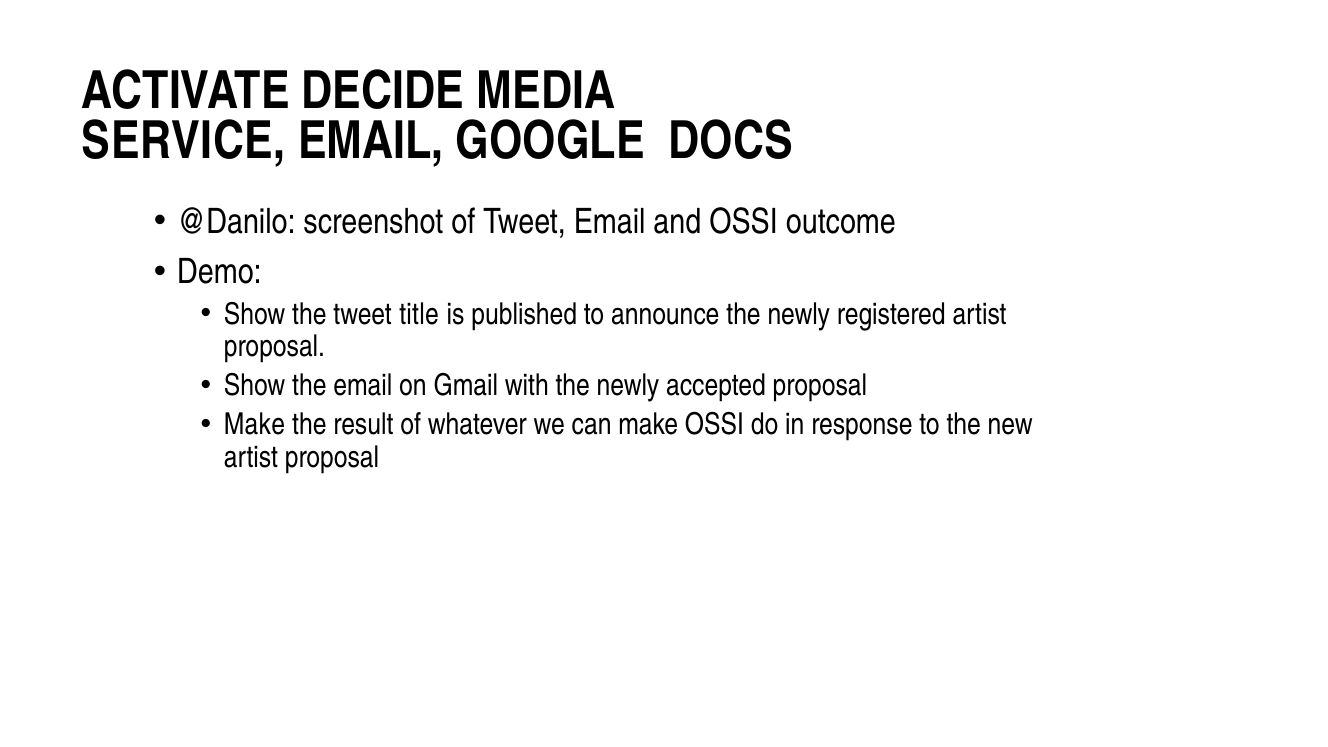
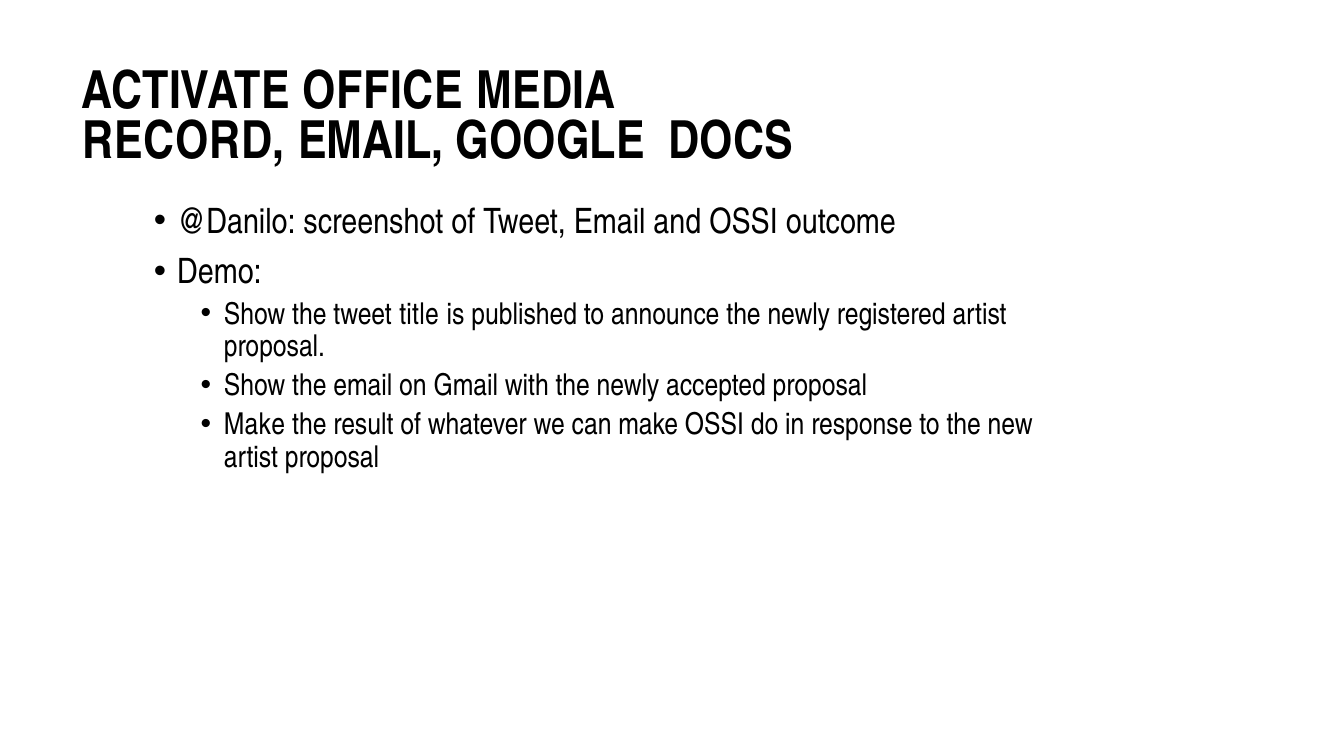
DECIDE: DECIDE -> OFFICE (383, 91)
SERVICE: SERVICE -> RECORD (184, 142)
